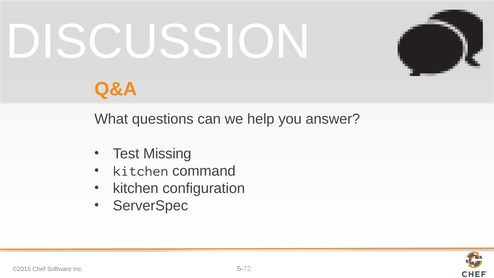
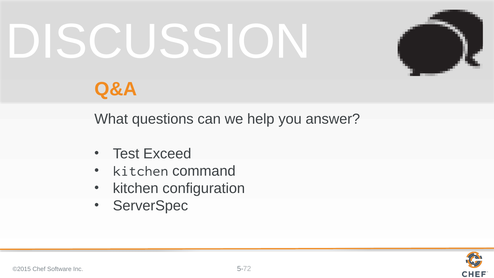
Missing: Missing -> Exceed (167, 154)
